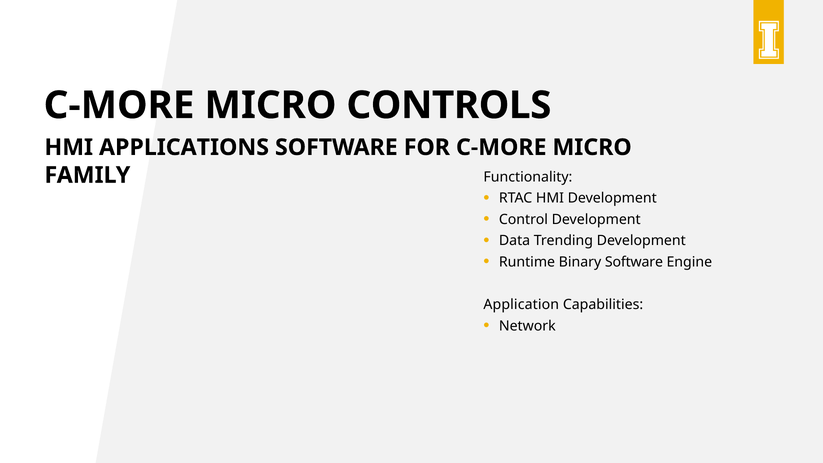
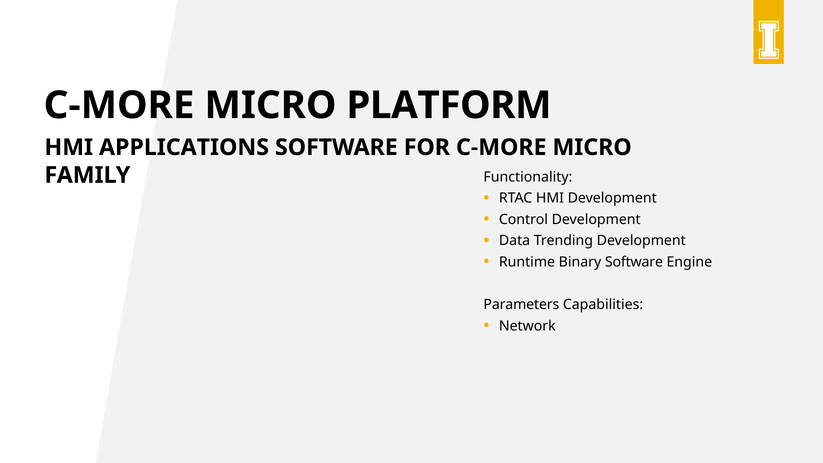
CONTROLS: CONTROLS -> PLATFORM (449, 105)
Application: Application -> Parameters (521, 305)
